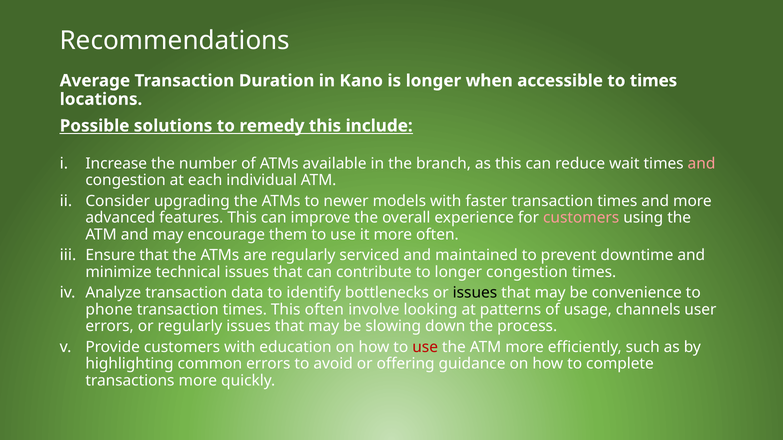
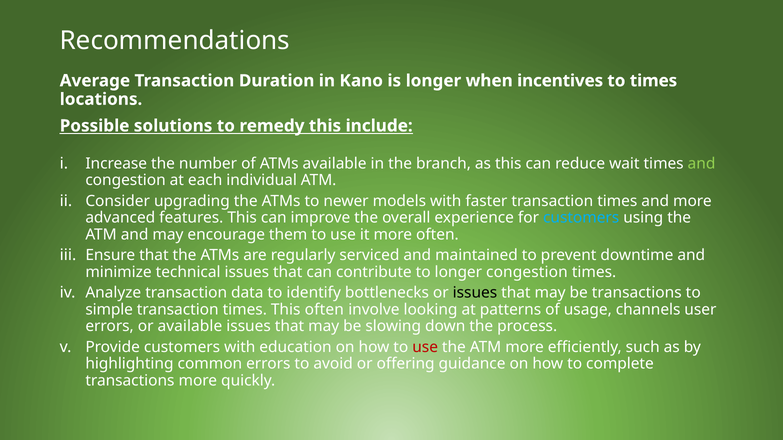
accessible: accessible -> incentives (560, 81)
and colour: pink -> light green (702, 164)
customers colour: pink -> light blue (581, 218)
be convenience: convenience -> transactions (637, 293)
phone: phone -> simple (109, 310)
or regularly: regularly -> available (190, 327)
